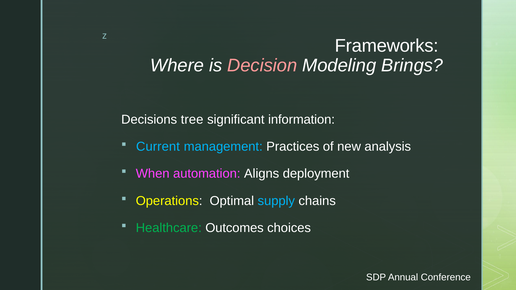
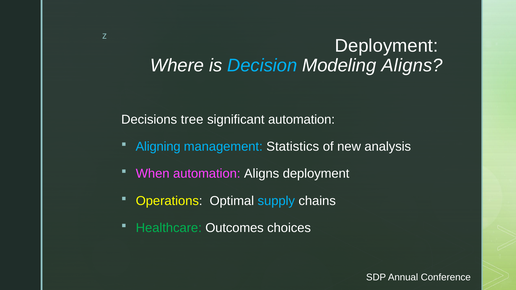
Frameworks: Frameworks -> Deployment (387, 46)
Decision colour: pink -> light blue (262, 66)
Modeling Brings: Brings -> Aligns (412, 66)
significant information: information -> automation (301, 120)
Current: Current -> Aligning (158, 147)
Practices: Practices -> Statistics (293, 147)
